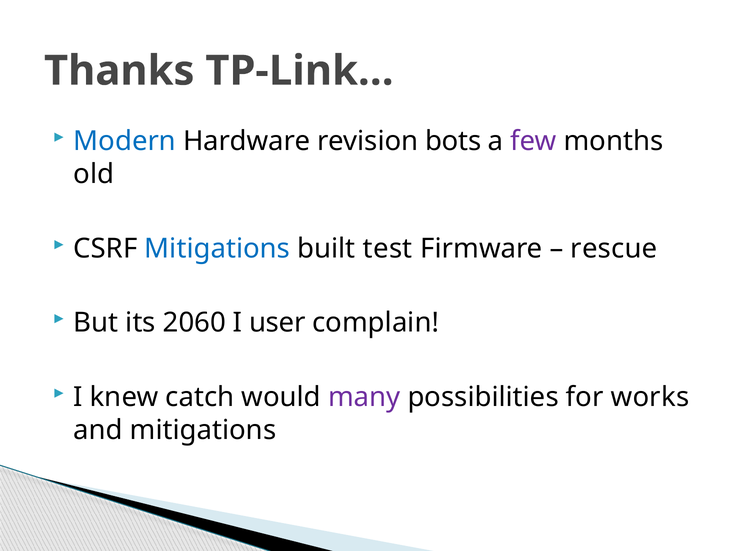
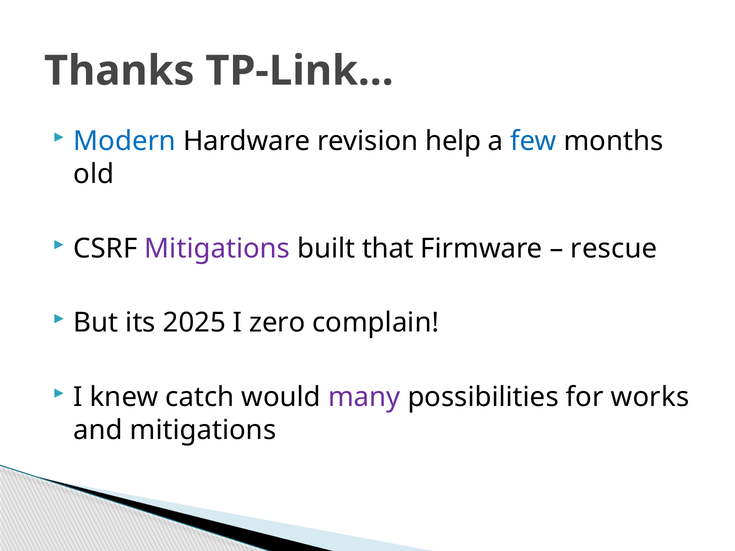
bots: bots -> help (453, 141)
few colour: purple -> blue (533, 141)
Mitigations colour: blue -> purple (217, 249)
test: test -> that (388, 249)
2060: 2060 -> 2025 (194, 323)
user: user -> zero (277, 323)
